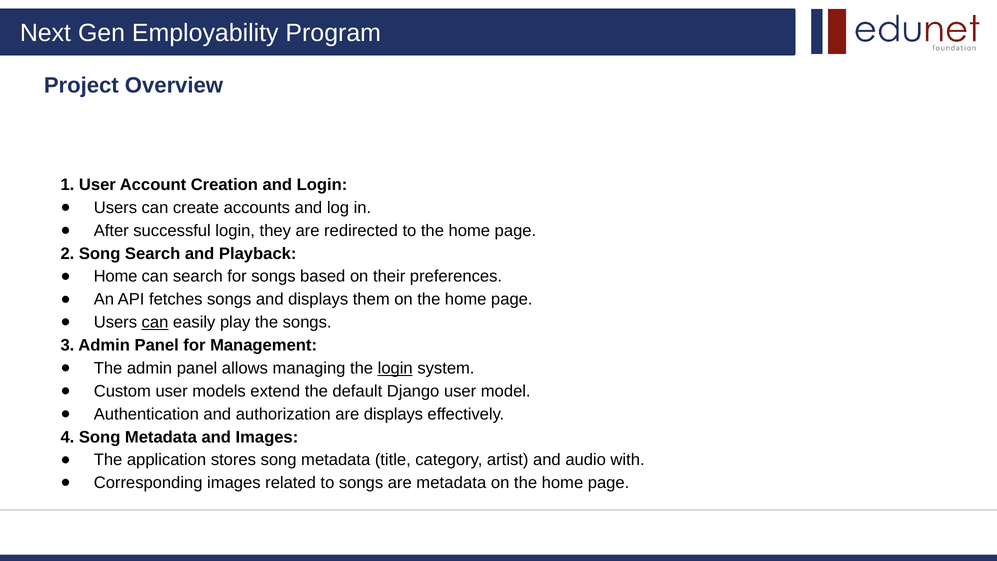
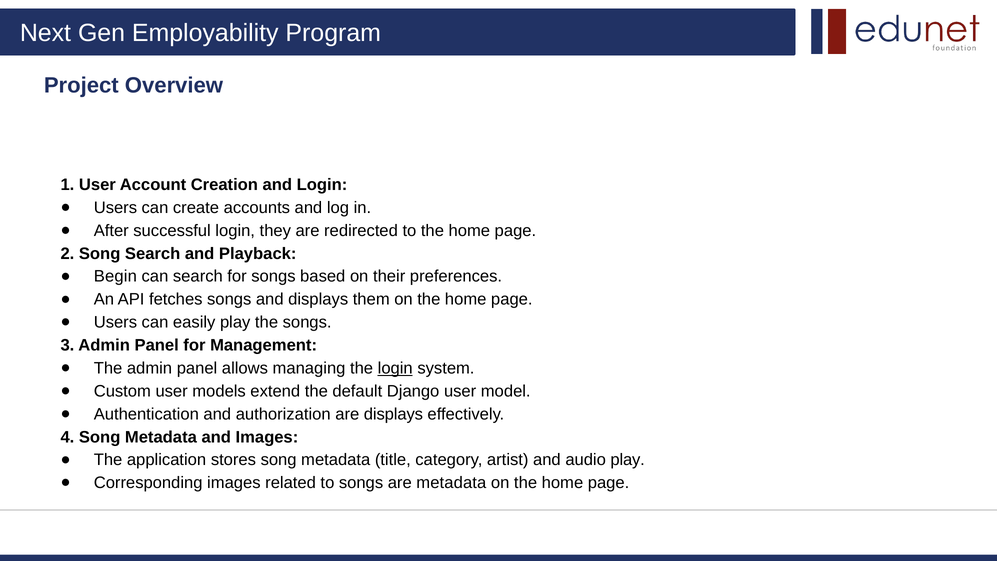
Home: Home -> Begin (115, 276)
can underline: present -> none (155, 322)
audio with: with -> play (628, 460)
